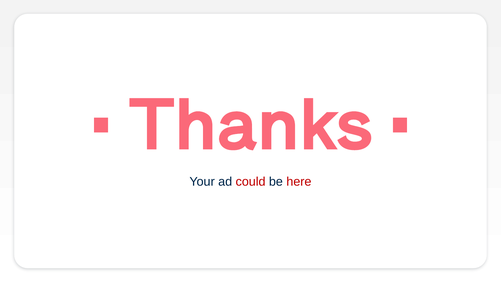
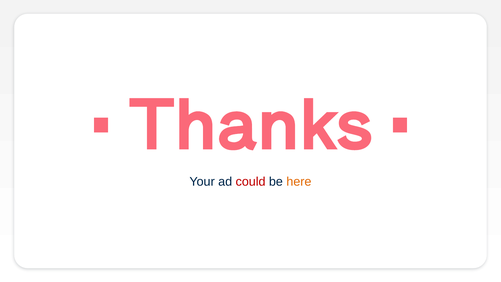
here colour: red -> orange (299, 182)
